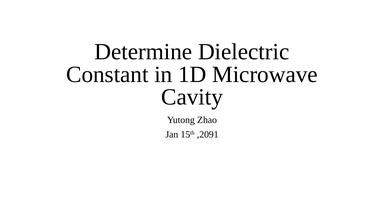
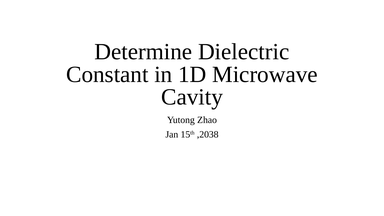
,2091: ,2091 -> ,2038 (208, 134)
